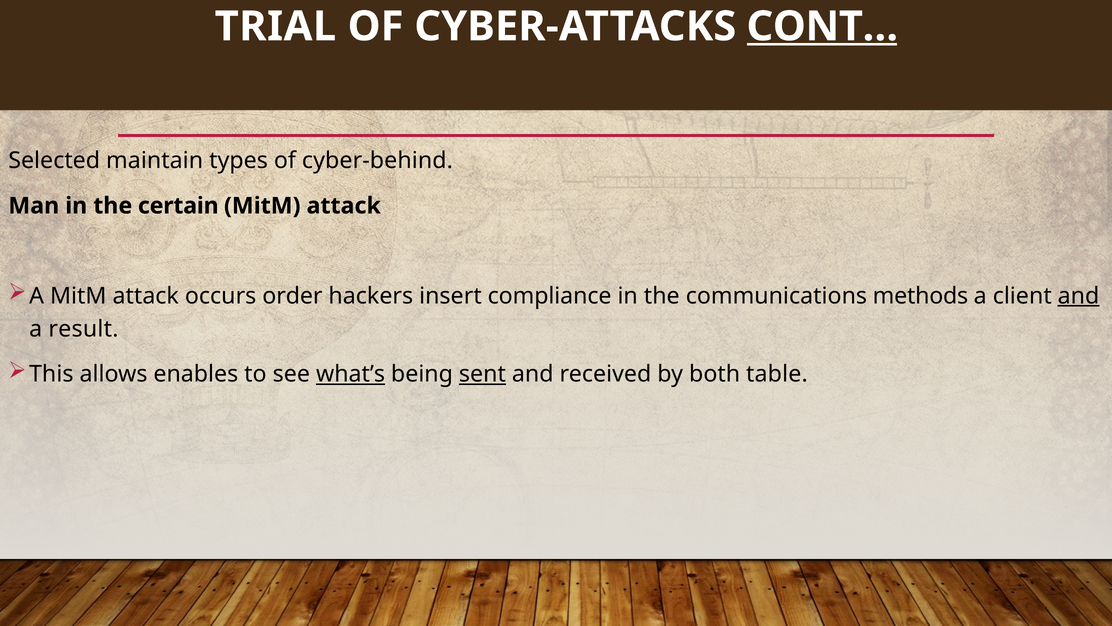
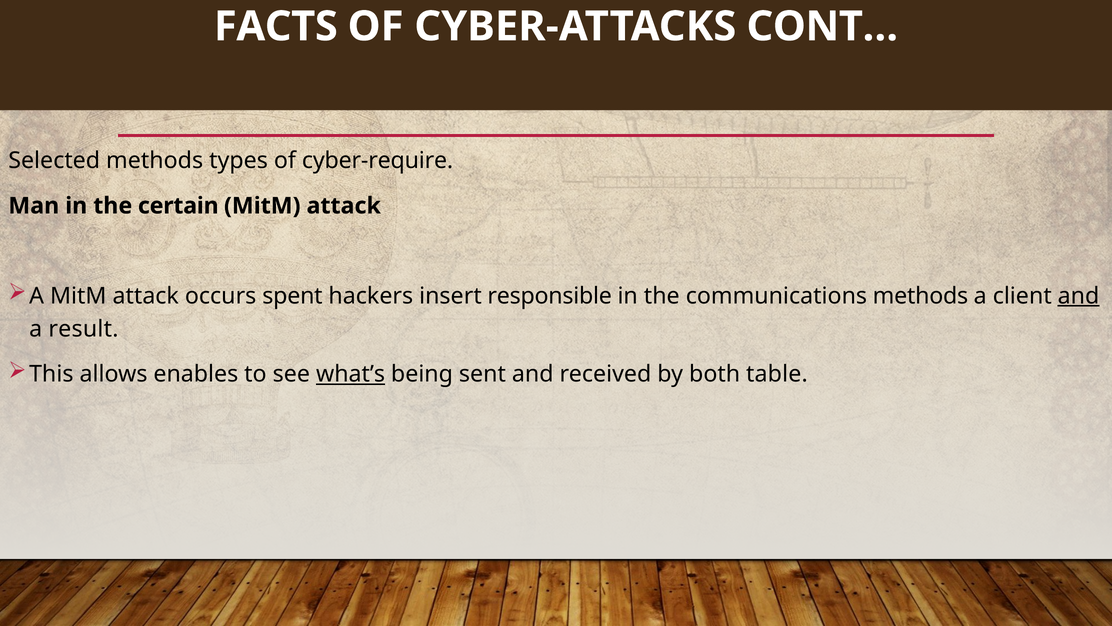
TRIAL: TRIAL -> FACTS (276, 27)
CONT… underline: present -> none (822, 27)
Selected maintain: maintain -> methods (155, 161)
cyber-behind: cyber-behind -> cyber-require (378, 161)
order: order -> spent (292, 296)
compliance: compliance -> responsible (550, 296)
sent underline: present -> none (482, 374)
